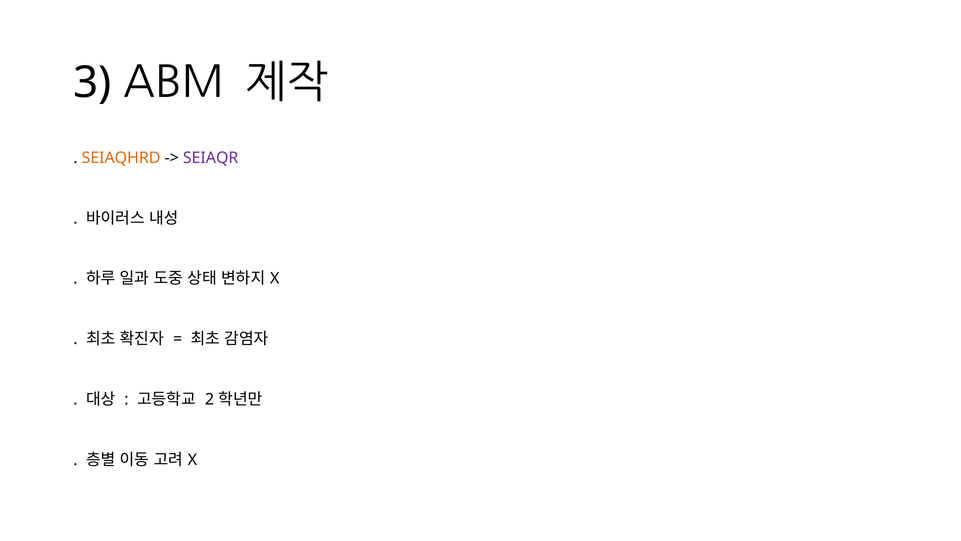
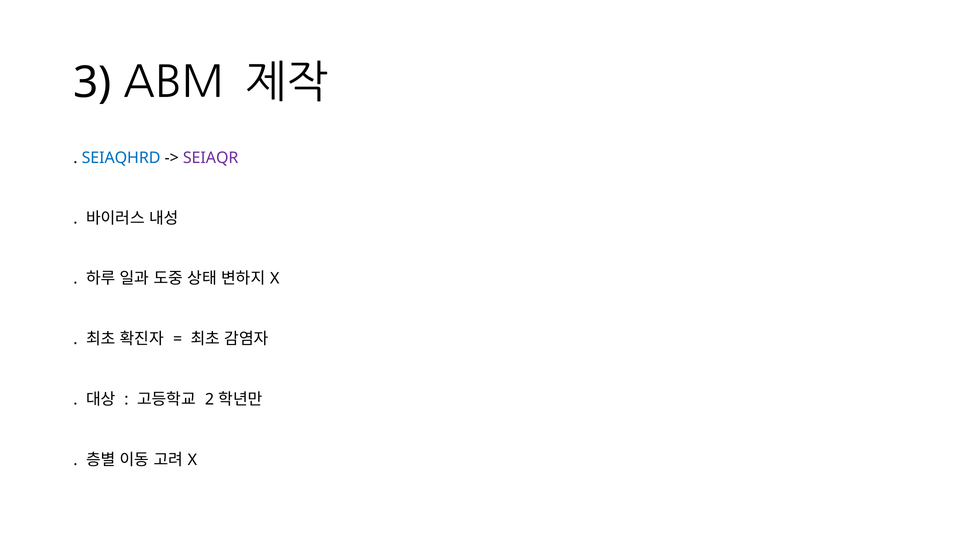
SEIAQHRD colour: orange -> blue (121, 158)
